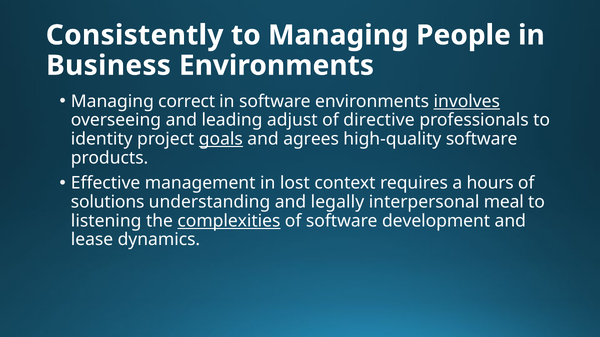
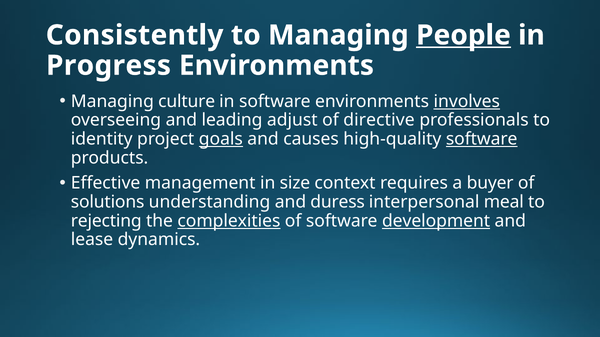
People underline: none -> present (463, 35)
Business: Business -> Progress (108, 66)
correct: correct -> culture (187, 101)
agrees: agrees -> causes (311, 139)
software underline: none -> present (482, 139)
lost: lost -> size (295, 183)
hours: hours -> buyer (490, 183)
legally: legally -> duress (338, 202)
listening: listening -> rejecting (106, 221)
development underline: none -> present (436, 221)
